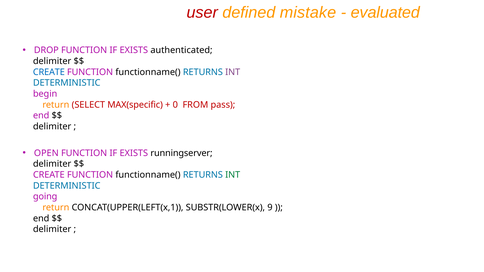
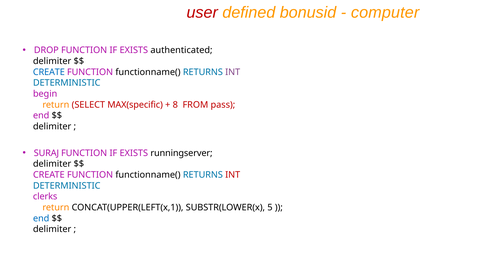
mistake: mistake -> bonusid (308, 13)
evaluated: evaluated -> computer (385, 13)
0: 0 -> 8 (175, 105)
OPEN: OPEN -> SURAJ (46, 153)
INT colour: green -> red (233, 175)
going: going -> clerks (45, 197)
9: 9 -> 5 (270, 208)
end colour: black -> blue (41, 219)
